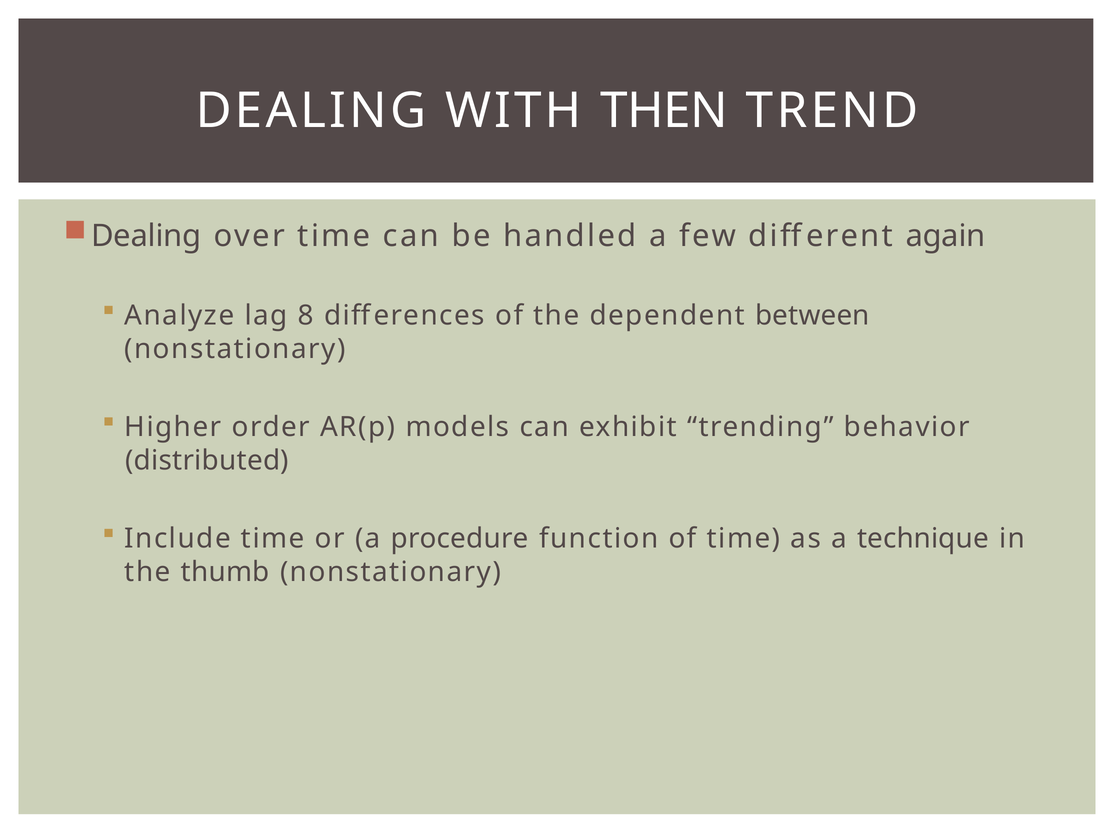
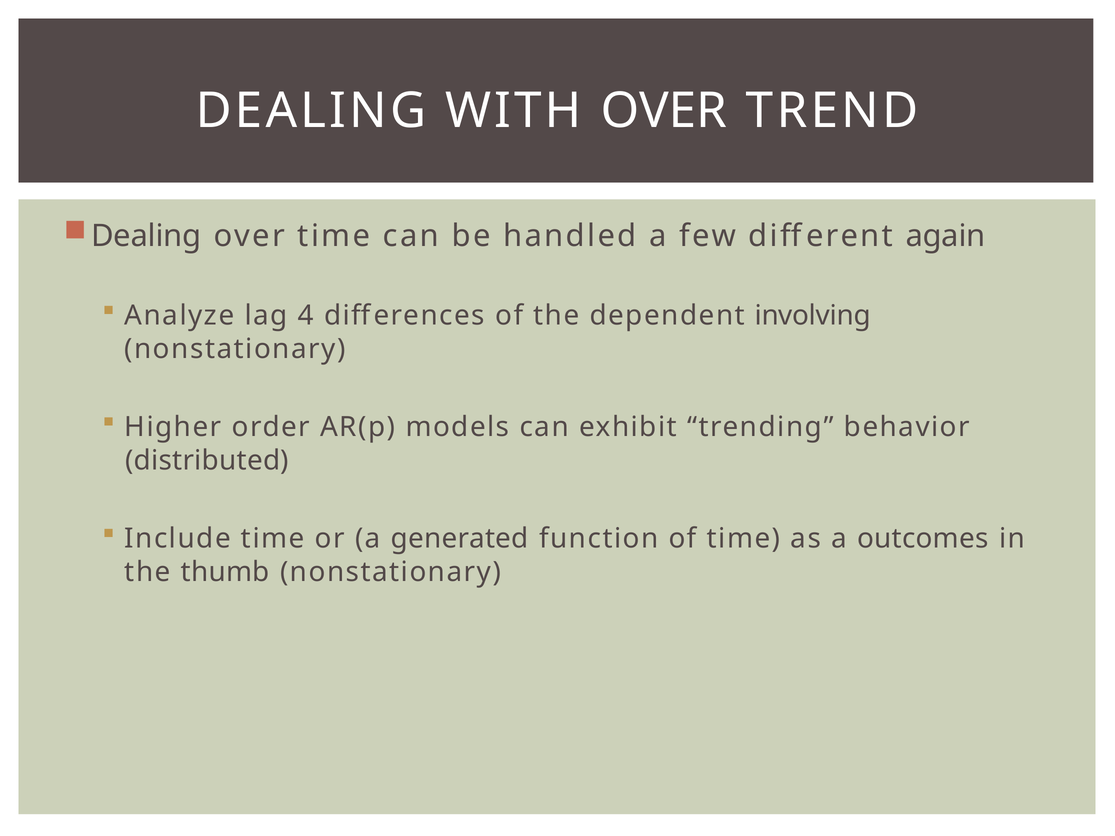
WITH THEN: THEN -> OVER (664, 111)
8: 8 -> 4 (306, 316)
between: between -> involving (813, 316)
procedure: procedure -> generated (460, 539)
technique: technique -> outcomes (923, 539)
